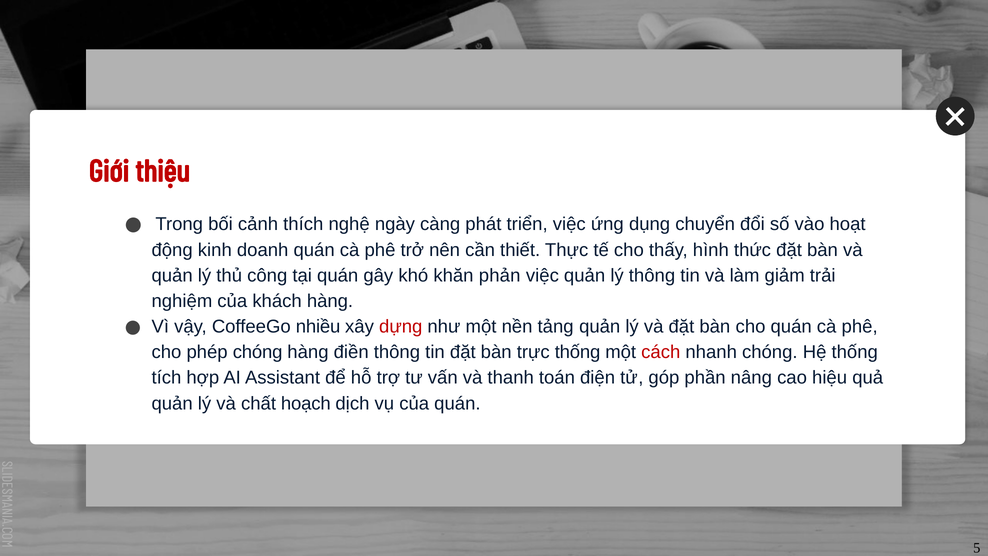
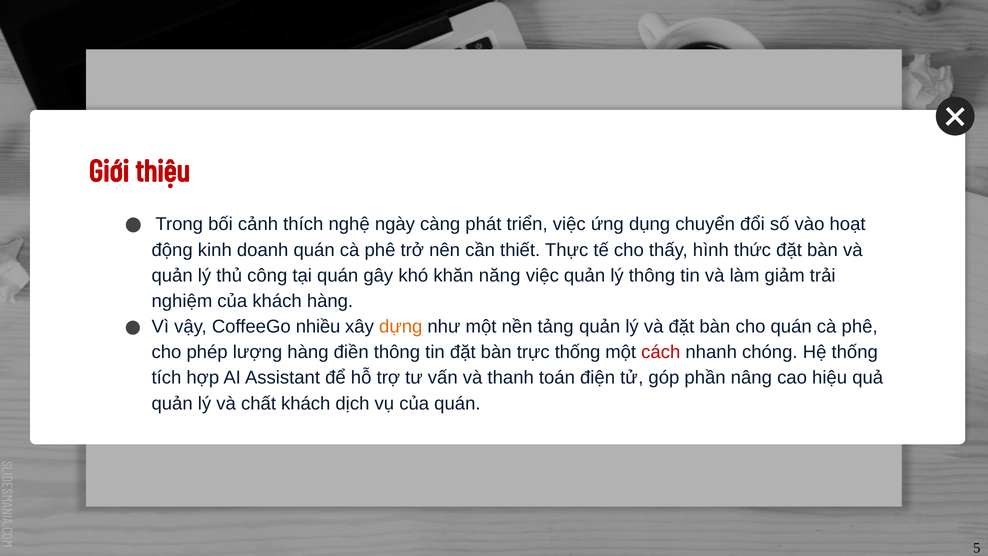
phản: phản -> năng (500, 275)
dựng colour: red -> orange (401, 327)
phép chóng: chóng -> lượng (258, 352)
chất hoạch: hoạch -> khách (306, 403)
